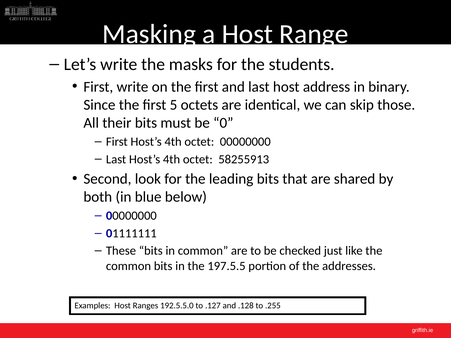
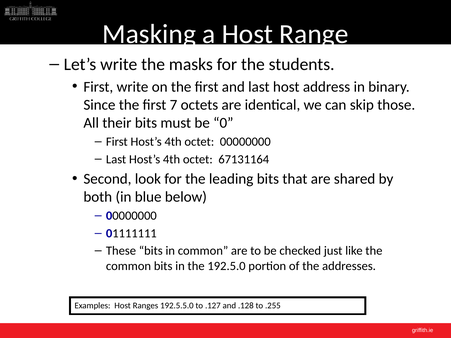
5: 5 -> 7 (174, 105)
58255913: 58255913 -> 67131164 (244, 159)
197.5.5: 197.5.5 -> 192.5.0 (226, 266)
